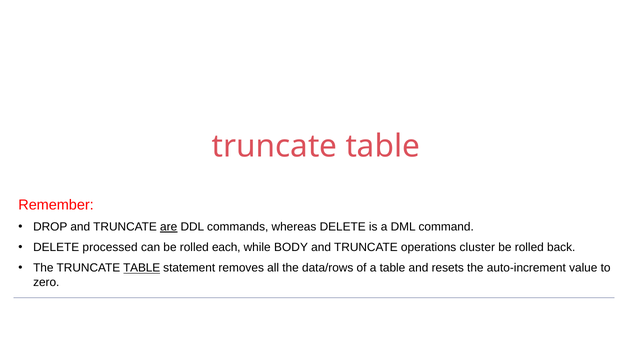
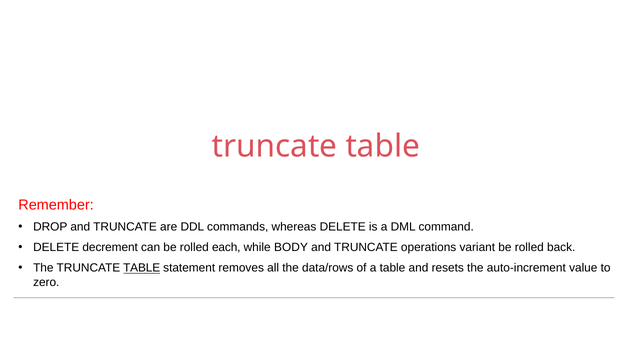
are underline: present -> none (169, 227)
processed: processed -> decrement (110, 247)
cluster: cluster -> variant (477, 247)
